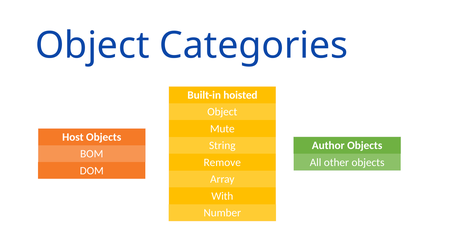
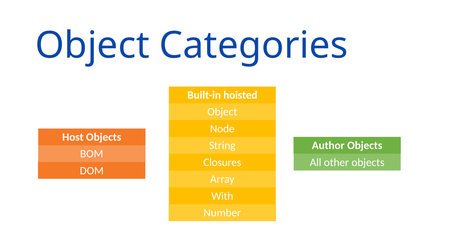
Mute: Mute -> Node (222, 129)
Remove: Remove -> Closures (222, 163)
